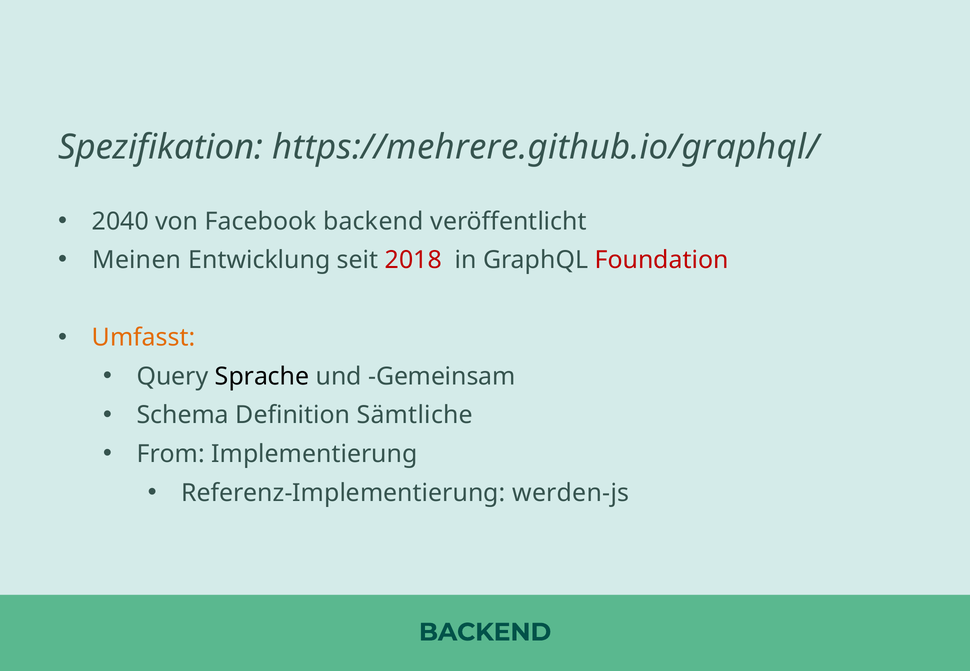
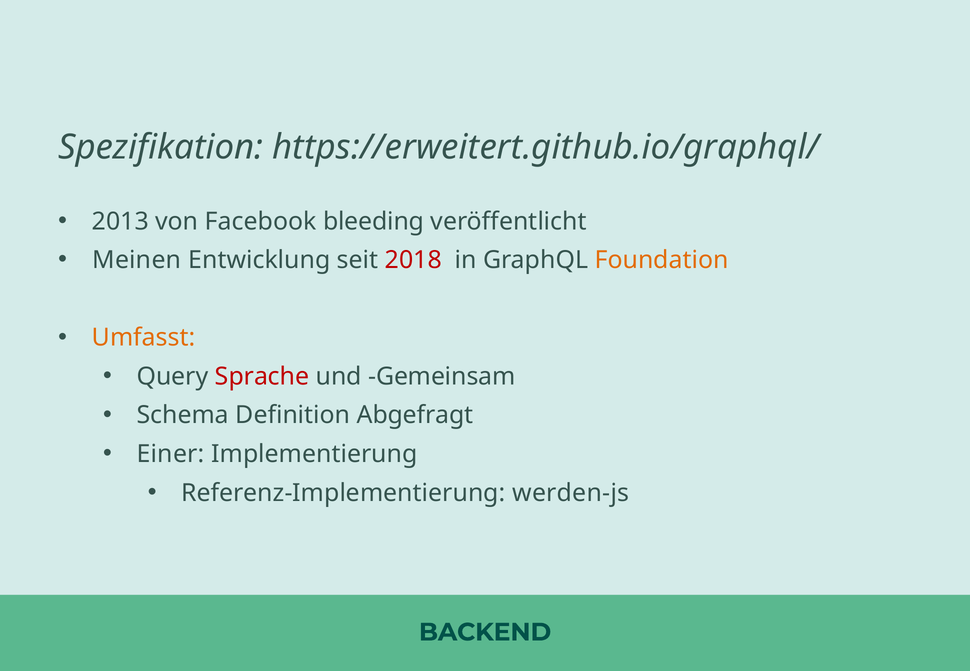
https://mehrere.github.io/graphql/: https://mehrere.github.io/graphql/ -> https://erweitert.github.io/graphql/ (546, 148)
2040: 2040 -> 2013 (120, 222)
Facebook backend: backend -> bleeding (374, 222)
Foundation colour: red -> orange (662, 260)
Sprache colour: black -> red (262, 377)
Sämtliche: Sämtliche -> Abgefragt (415, 416)
From: From -> Einer (171, 454)
